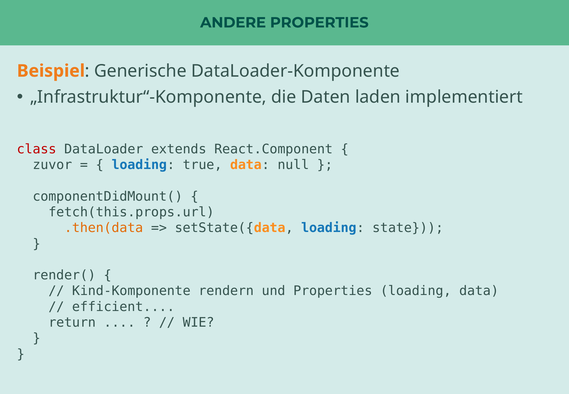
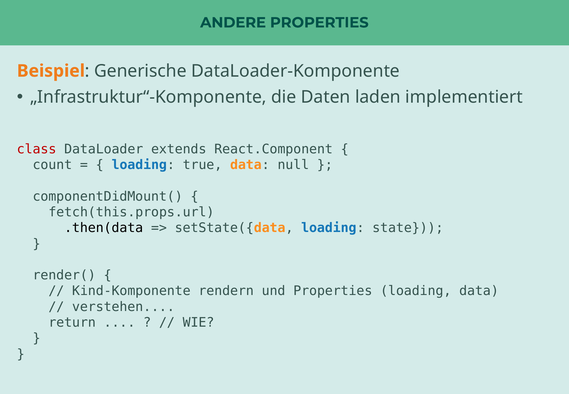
zuvor: zuvor -> count (52, 165)
.then(data colour: orange -> black (104, 228)
efficient: efficient -> verstehen (123, 307)
